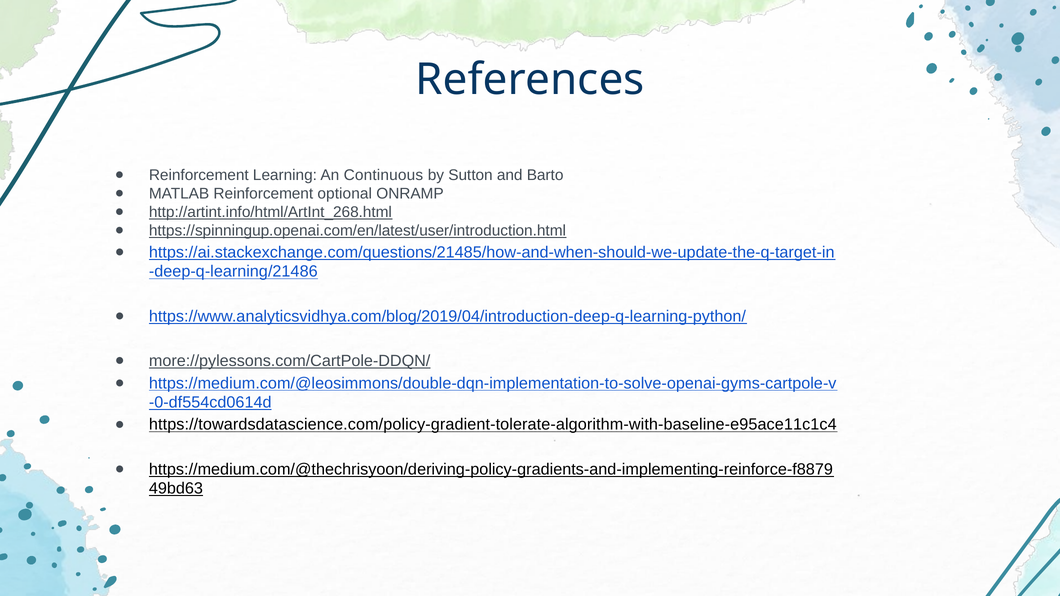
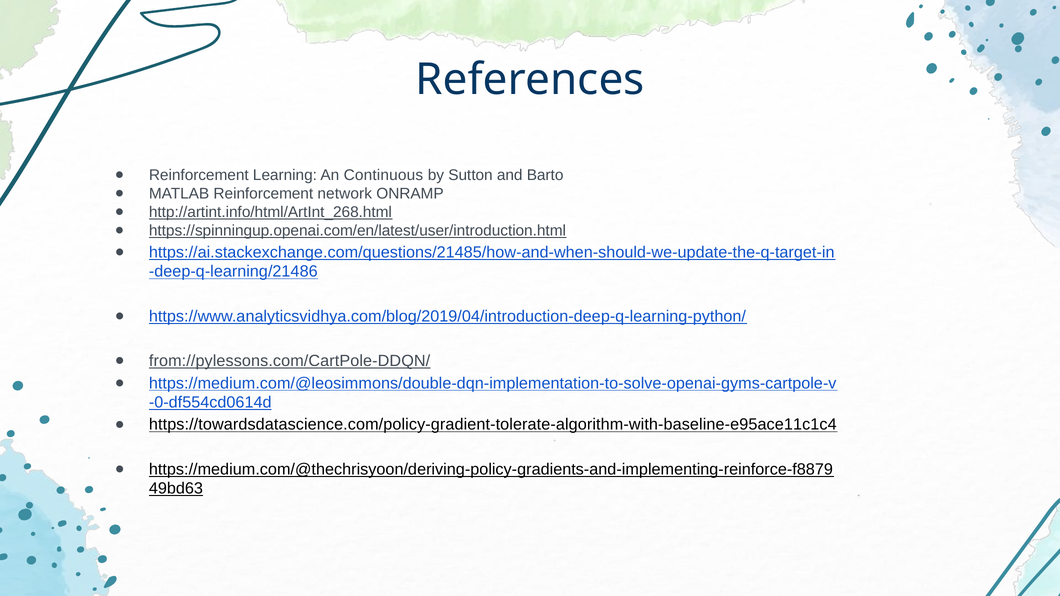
optional: optional -> network (345, 194)
more://pylessons.com/CartPole-DDQN/: more://pylessons.com/CartPole-DDQN/ -> from://pylessons.com/CartPole-DDQN/ (290, 361)
